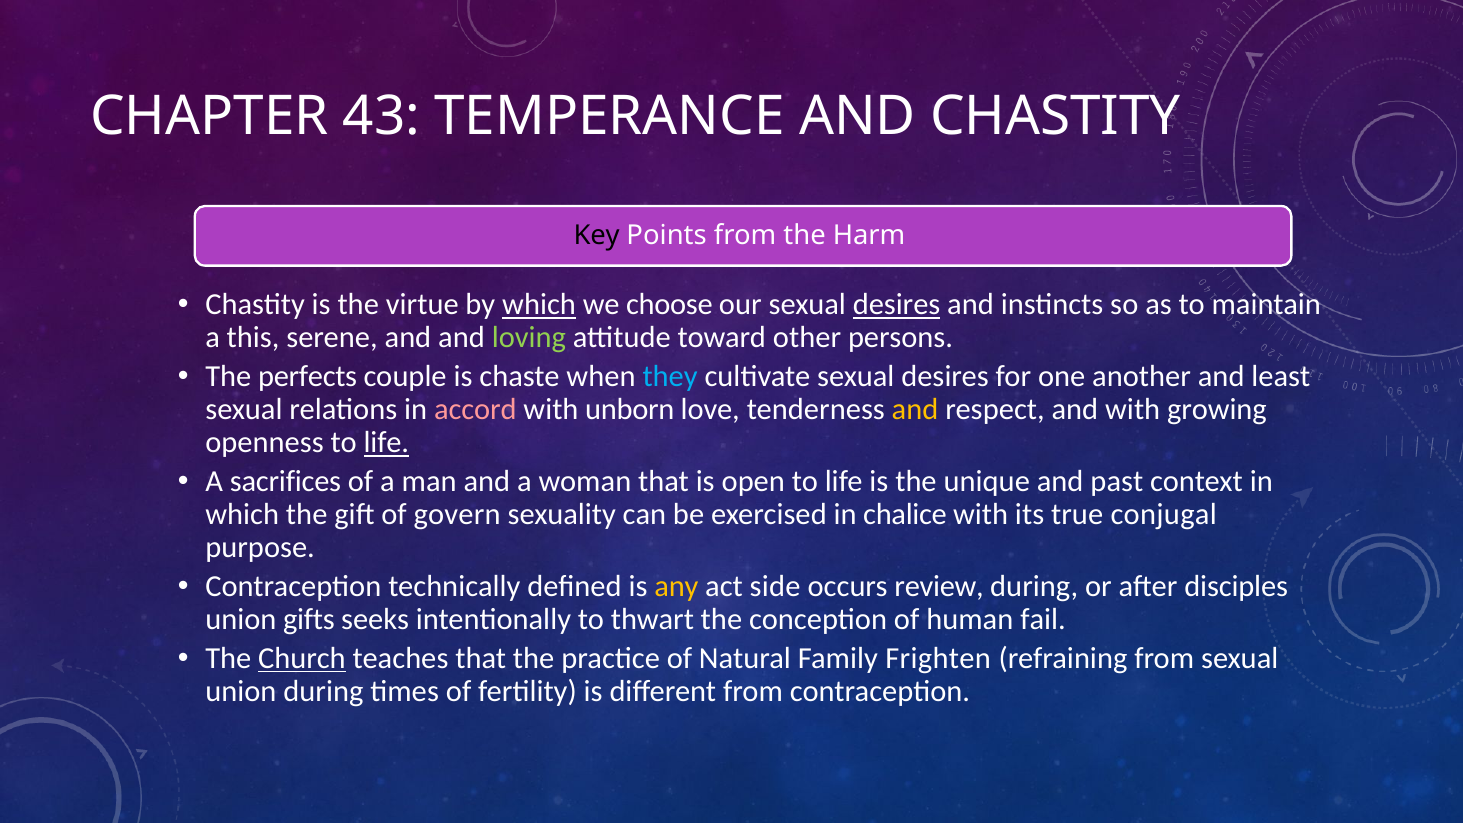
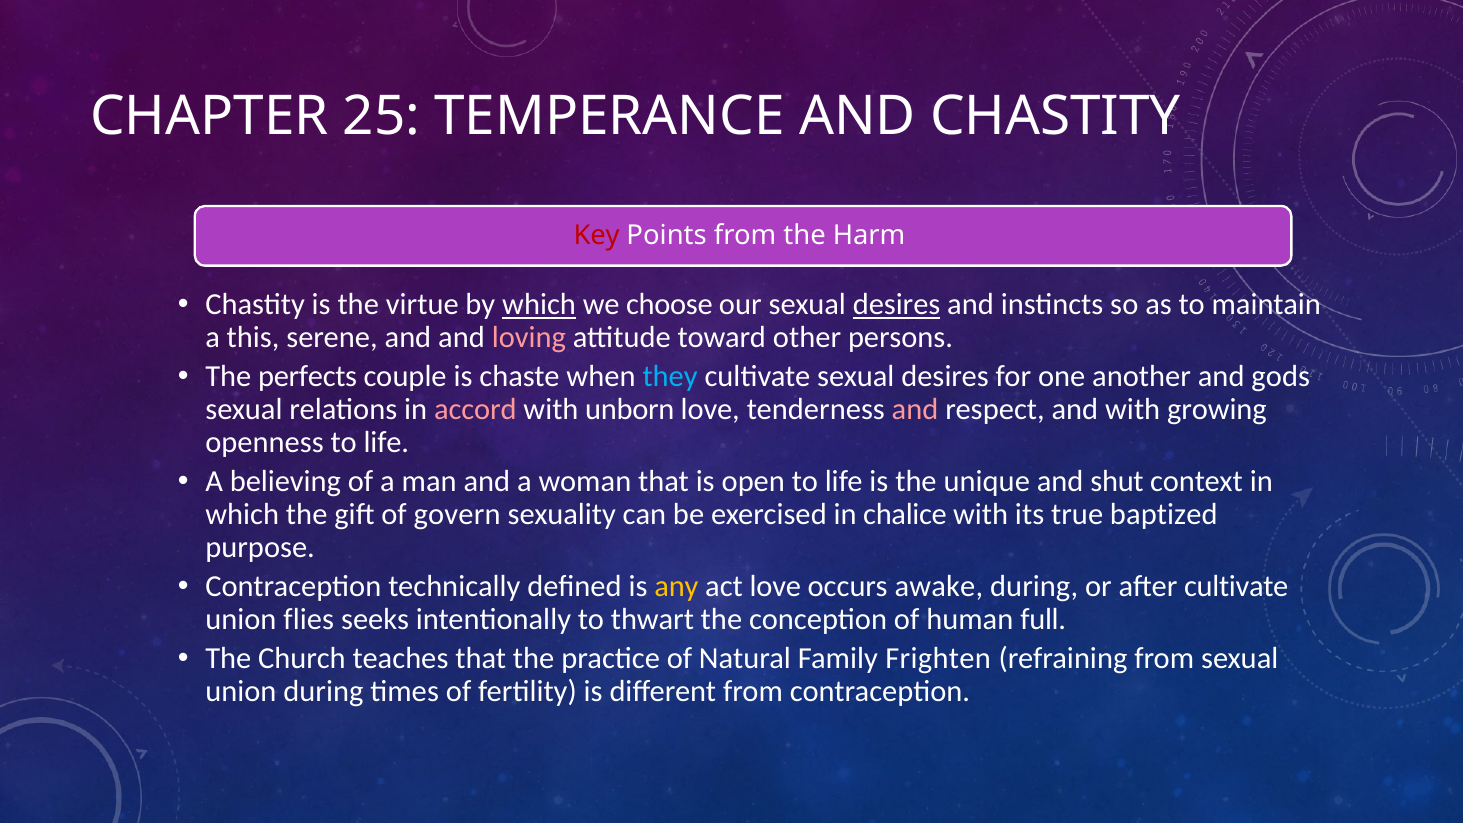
43: 43 -> 25 (382, 116)
Key colour: black -> red (597, 236)
loving colour: light green -> pink (529, 338)
least: least -> gods (1281, 377)
and colour: yellow -> pink (915, 410)
life underline: present -> none (386, 443)
sacrifices: sacrifices -> believing (285, 482)
past: past -> shut (1117, 482)
conjugal: conjugal -> baptized (1164, 514)
act side: side -> love (775, 586)
review: review -> awake (939, 586)
after disciples: disciples -> cultivate (1236, 586)
gifts: gifts -> flies (309, 619)
fail: fail -> full (1043, 619)
Church underline: present -> none (302, 658)
